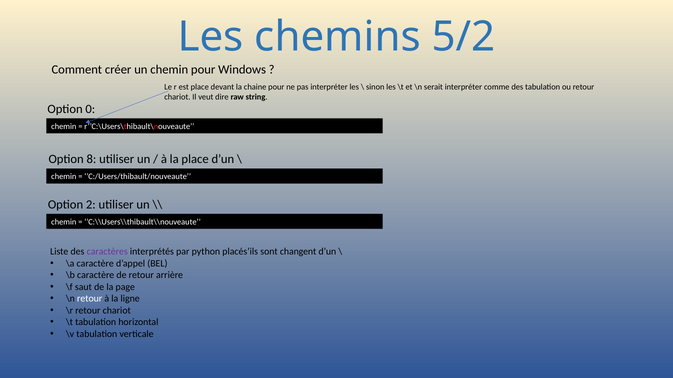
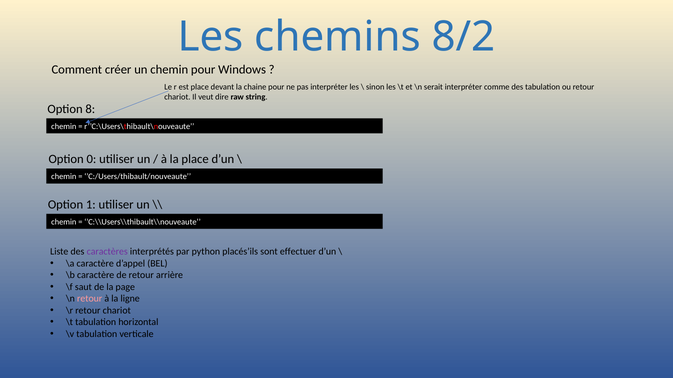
5/2: 5/2 -> 8/2 (463, 37)
0: 0 -> 8 (90, 109)
8: 8 -> 0 (91, 159)
2: 2 -> 1 (91, 205)
changent: changent -> effectuer (298, 252)
retour colour: white -> pink (90, 299)
